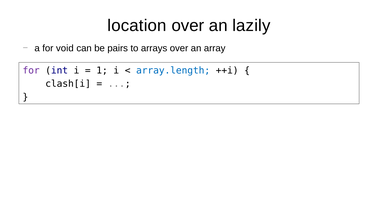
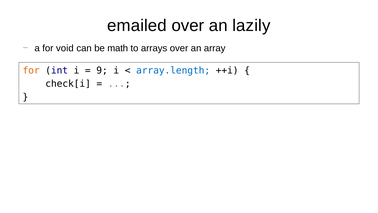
location: location -> emailed (137, 25)
pairs: pairs -> math (118, 48)
for colour: purple -> orange (31, 70)
1: 1 -> 9 (102, 70)
clash[i: clash[i -> check[i (68, 84)
